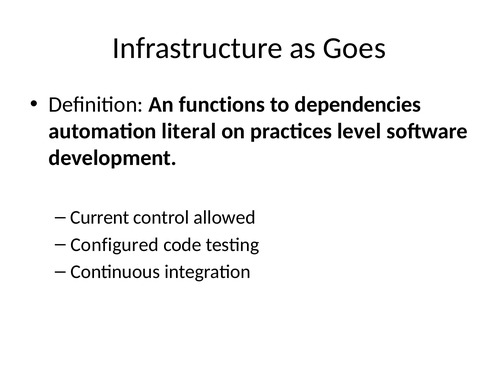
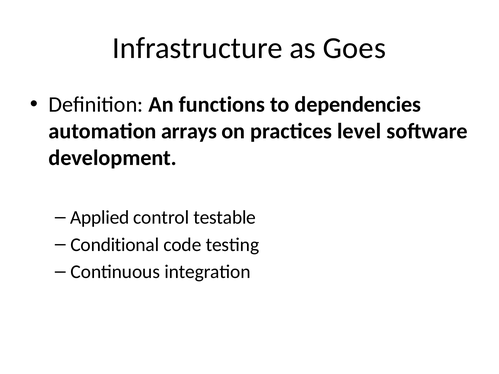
literal: literal -> arrays (189, 131)
Current: Current -> Applied (100, 218)
allowed: allowed -> testable (225, 218)
Configured: Configured -> Conditional (115, 245)
